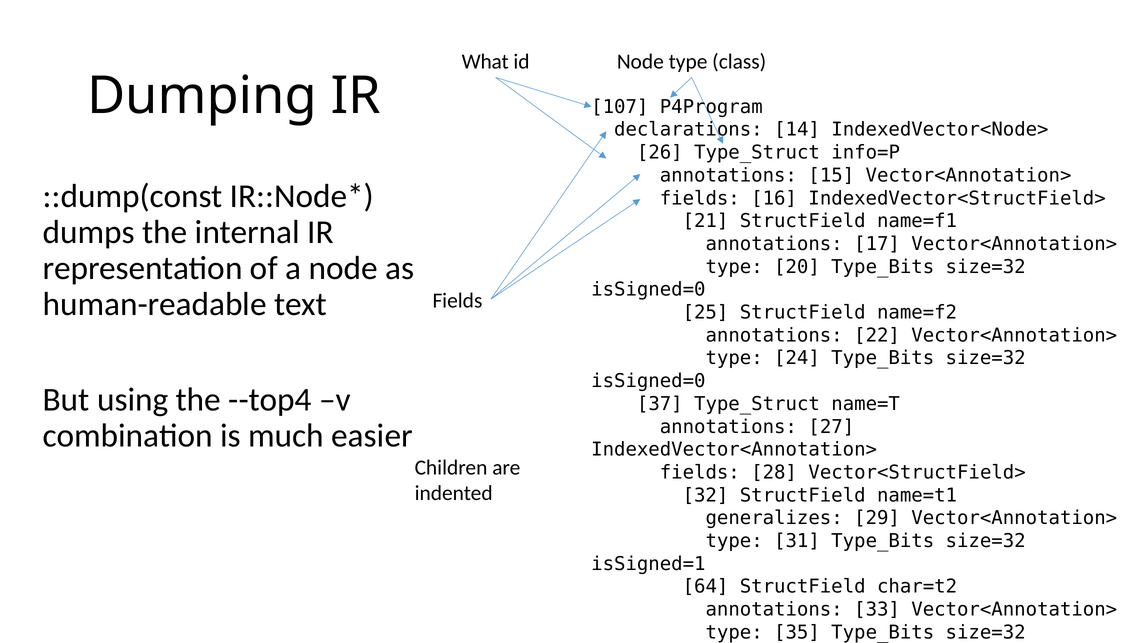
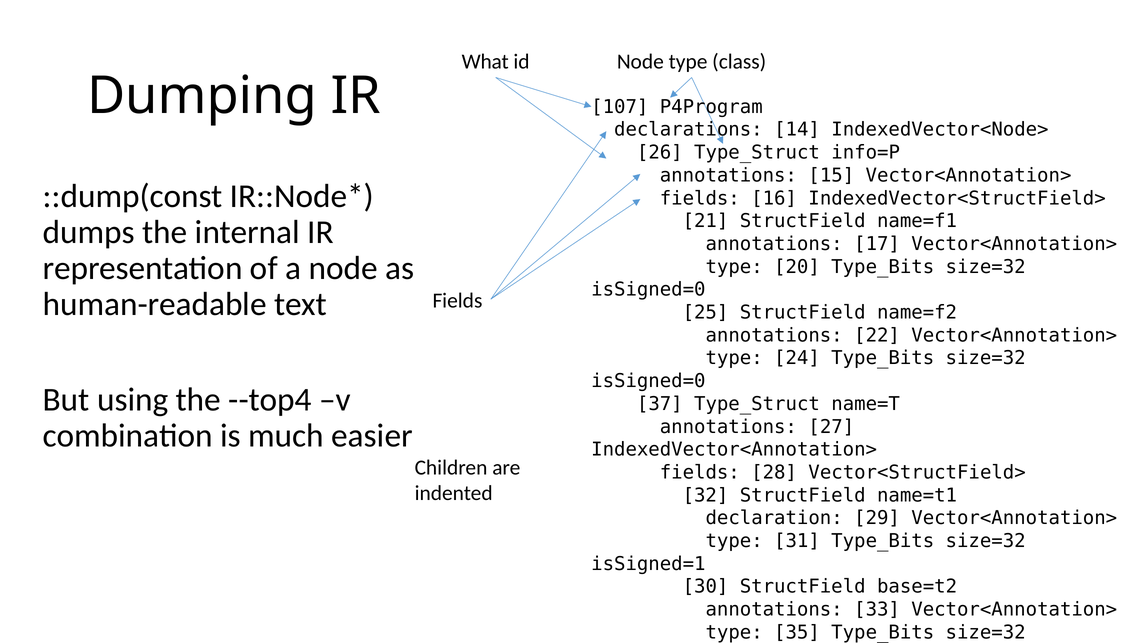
generalizes: generalizes -> declaration (774, 518)
64: 64 -> 30 (706, 587)
char=t2: char=t2 -> base=t2 (917, 587)
